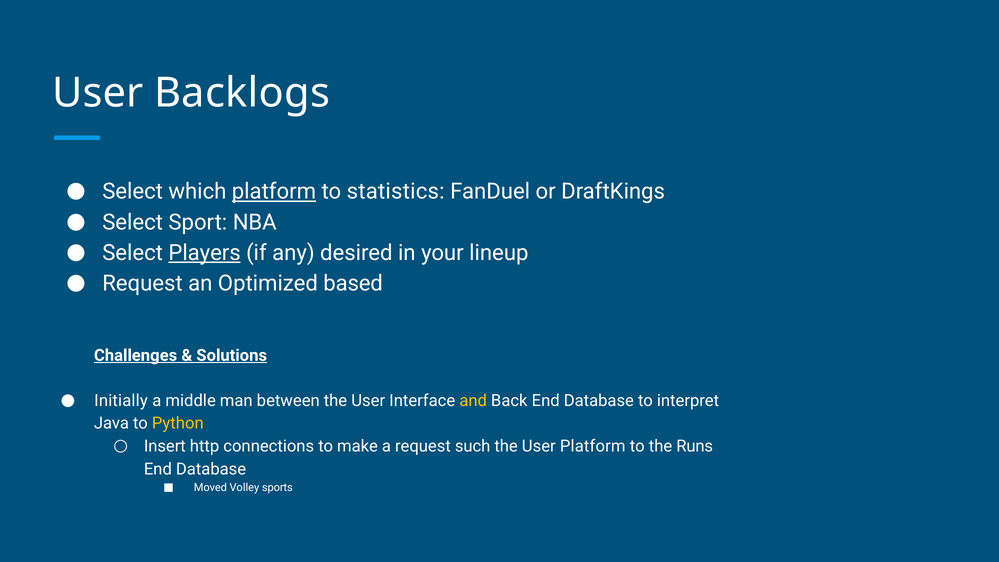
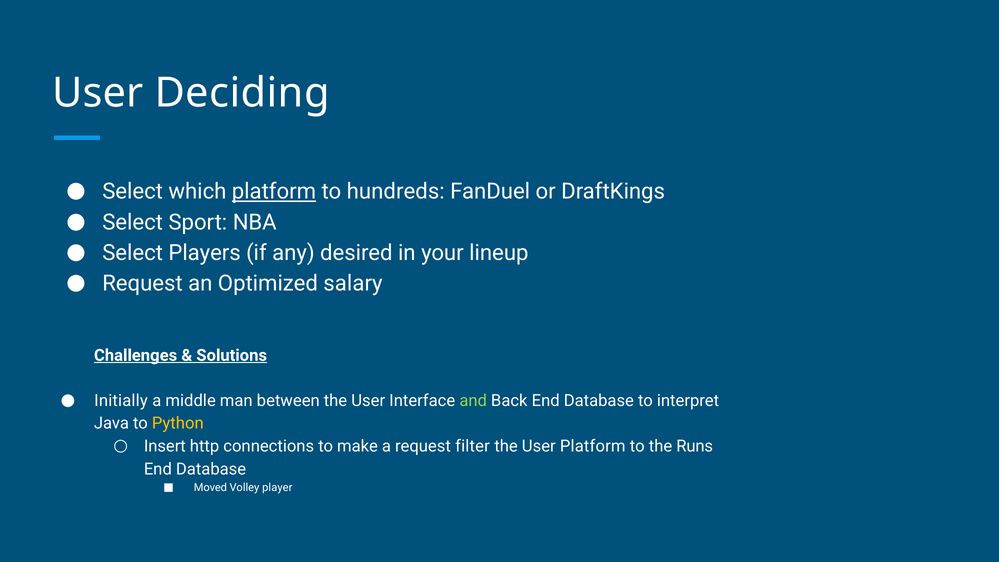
Backlogs: Backlogs -> Deciding (242, 93)
statistics: statistics -> hundreds (396, 192)
Players underline: present -> none (205, 253)
based: based -> salary (353, 283)
and colour: yellow -> light green (473, 400)
such: such -> filter (473, 446)
sports: sports -> player (277, 488)
